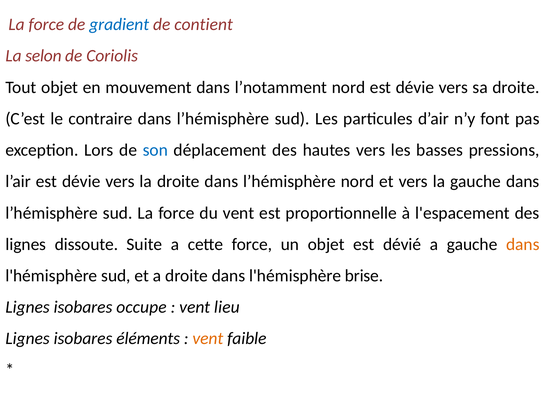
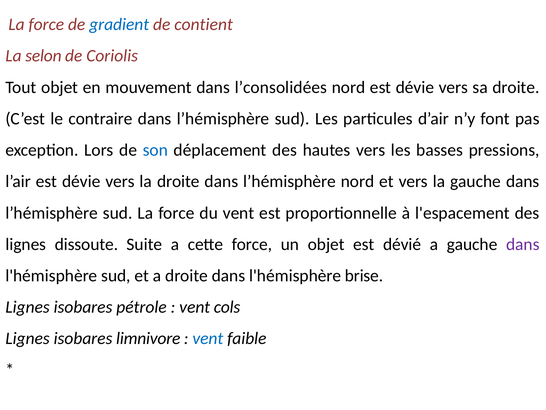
l’notamment: l’notamment -> l’consolidées (281, 87)
dans colour: orange -> purple (523, 244)
occupe: occupe -> pétrole (142, 307)
lieu: lieu -> cols (227, 307)
éléments: éléments -> limnivore (148, 338)
vent colour: orange -> blue (208, 338)
